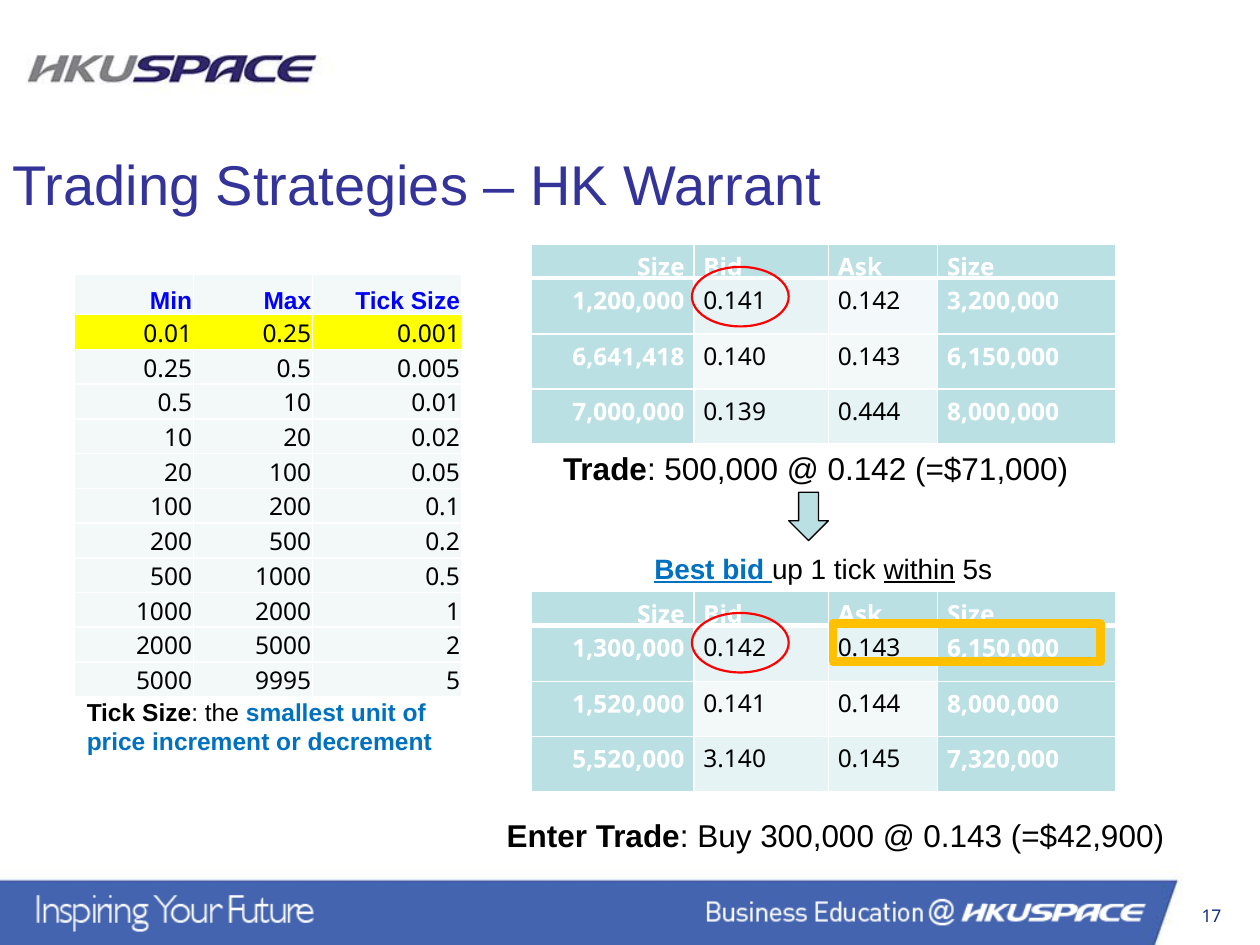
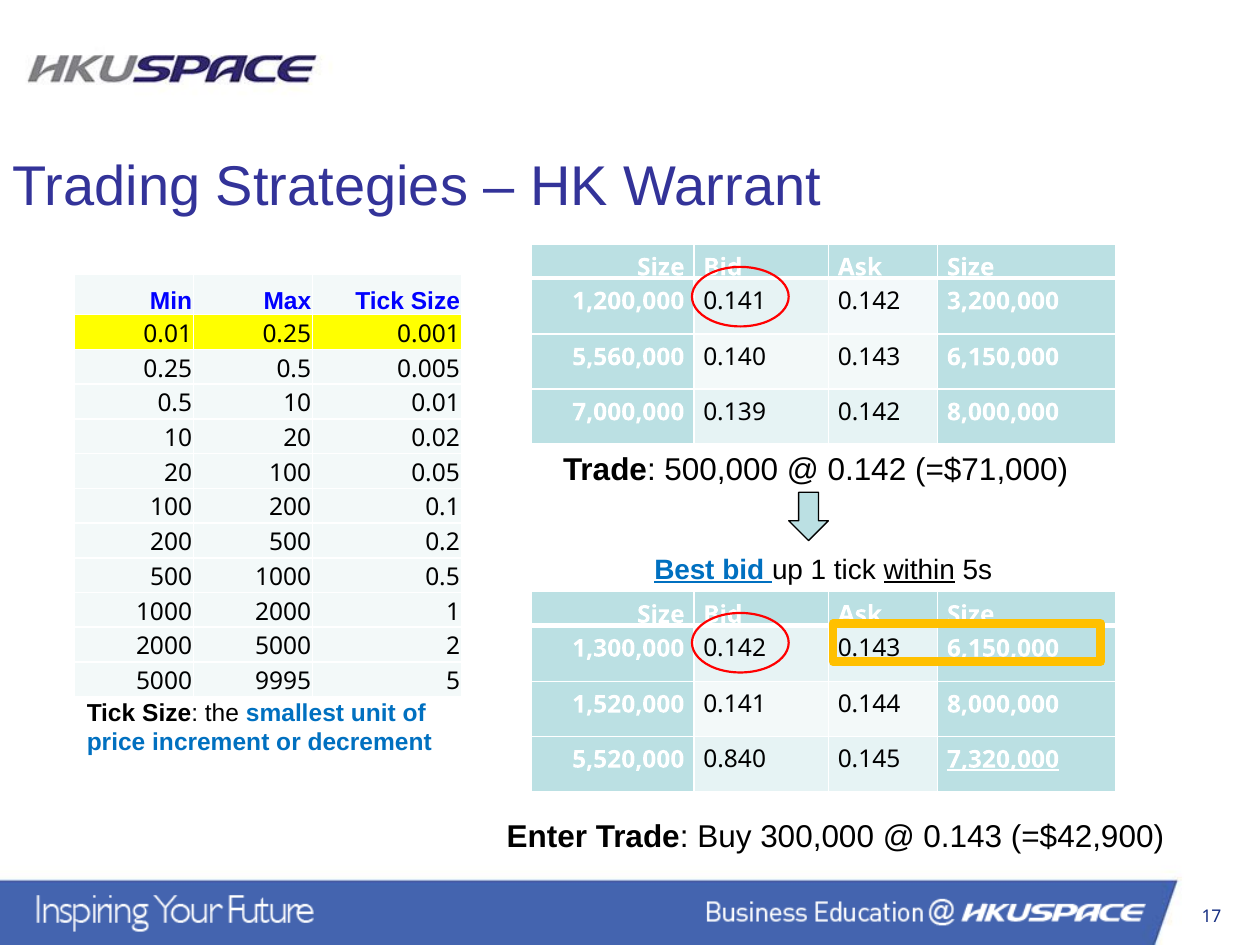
6,641,418: 6,641,418 -> 5,560,000 (628, 357)
0.139 0.444: 0.444 -> 0.142 (869, 412)
3.140: 3.140 -> 0.840 (735, 760)
7,320,000 underline: none -> present (1003, 760)
